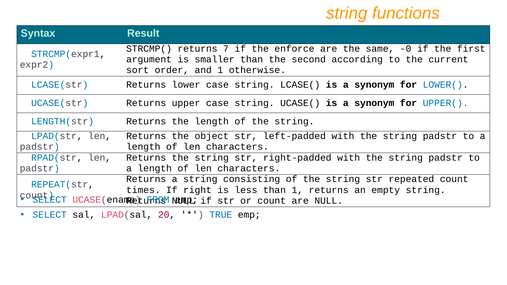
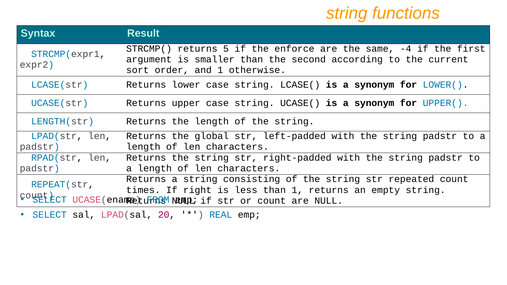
7: 7 -> 5 (226, 49)
-0: -0 -> -4 (406, 49)
object: object -> global (212, 136)
TRUE: TRUE -> REAL (221, 215)
